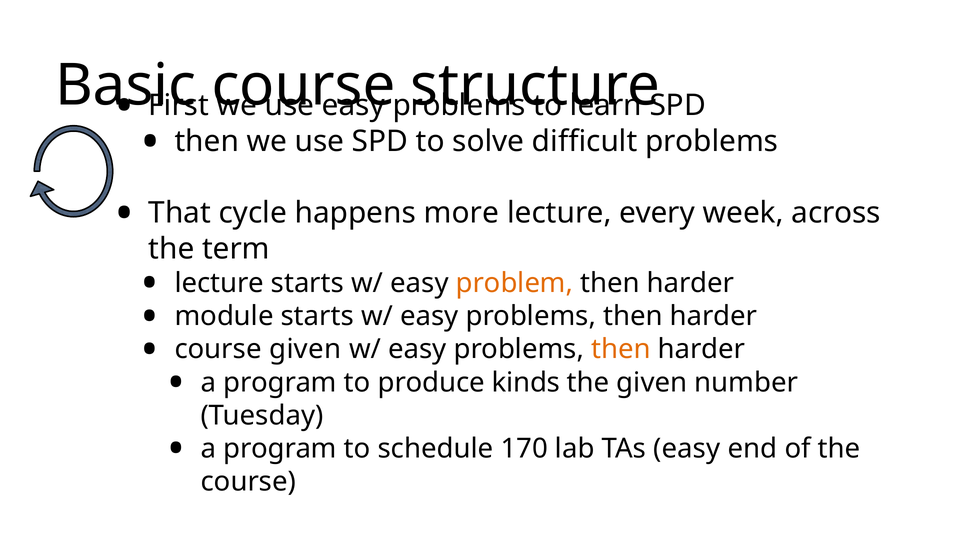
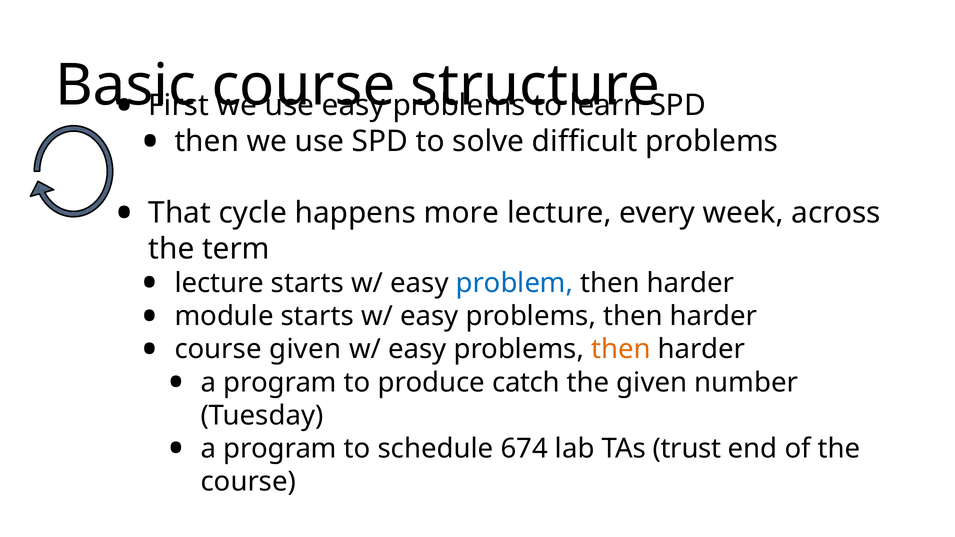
problem colour: orange -> blue (514, 283)
kinds: kinds -> catch (526, 383)
170: 170 -> 674 (524, 449)
TAs easy: easy -> trust (687, 449)
